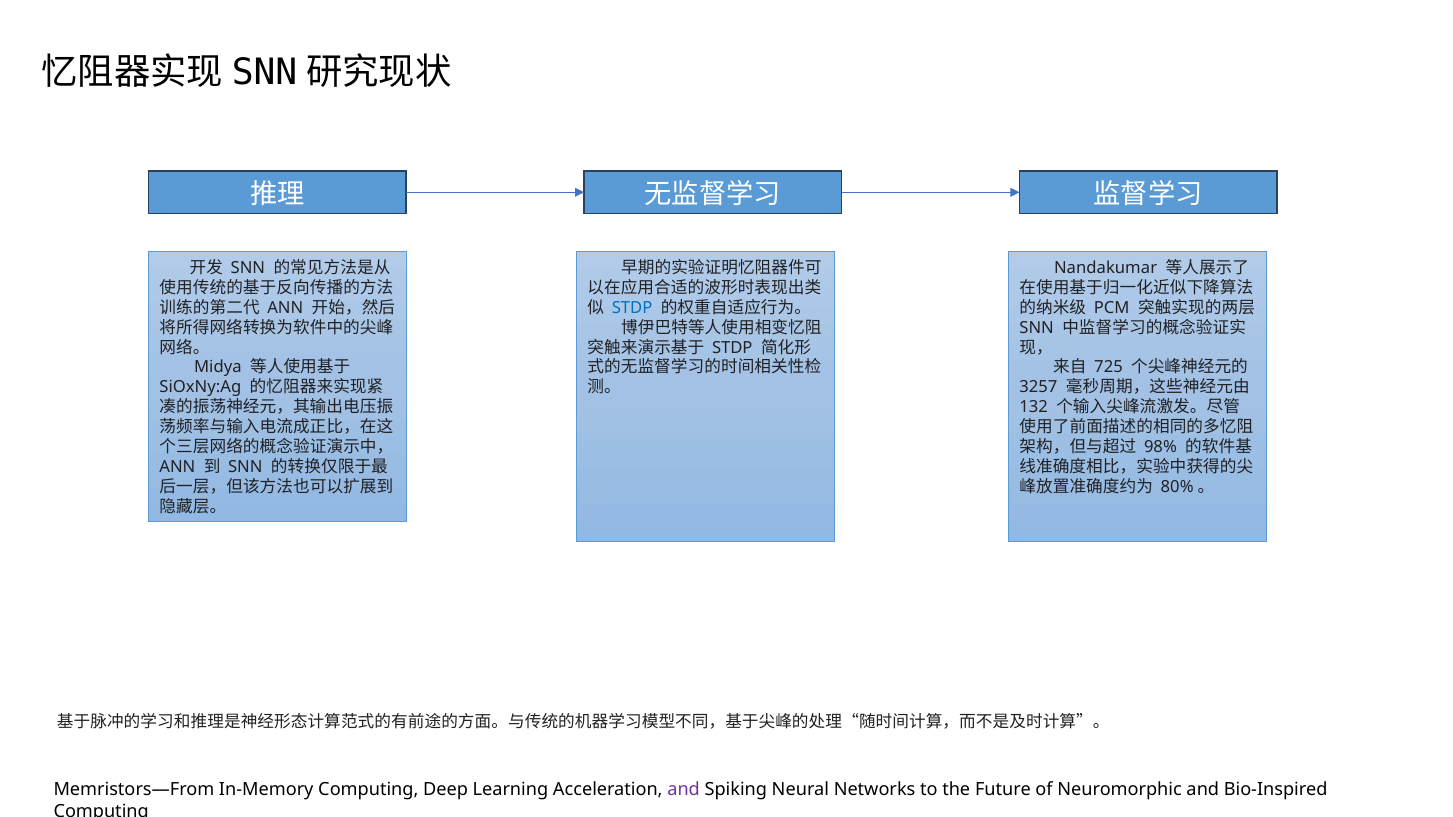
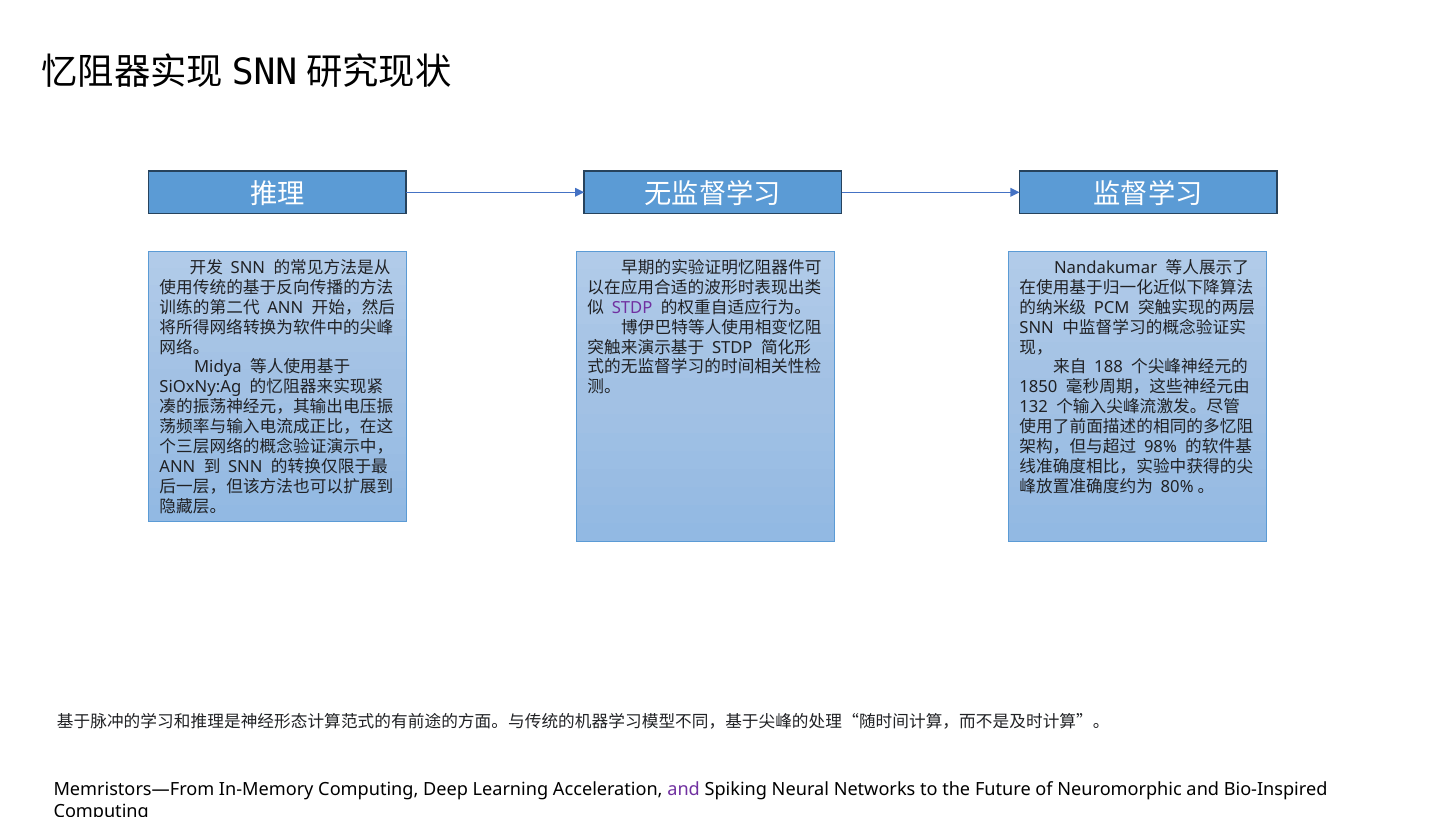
STDP colour: blue -> purple (632, 308)
725: 725 -> 188 (1109, 368)
3257: 3257 -> 1850 (1038, 388)
